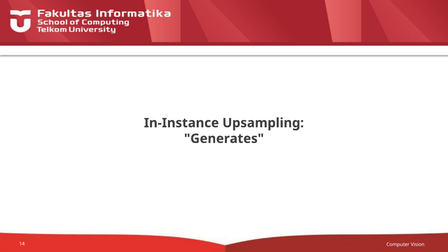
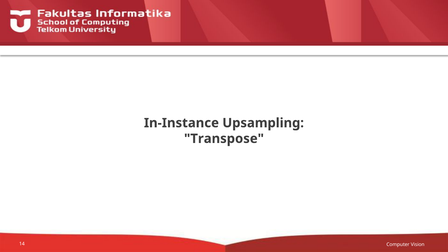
Generates: Generates -> Transpose (224, 139)
